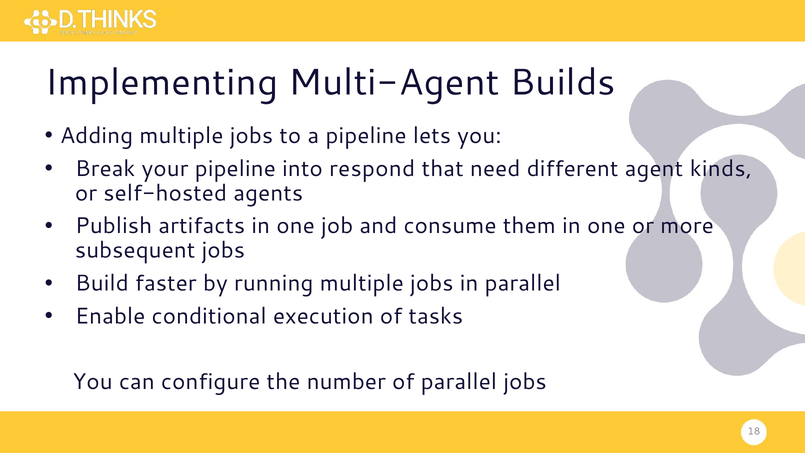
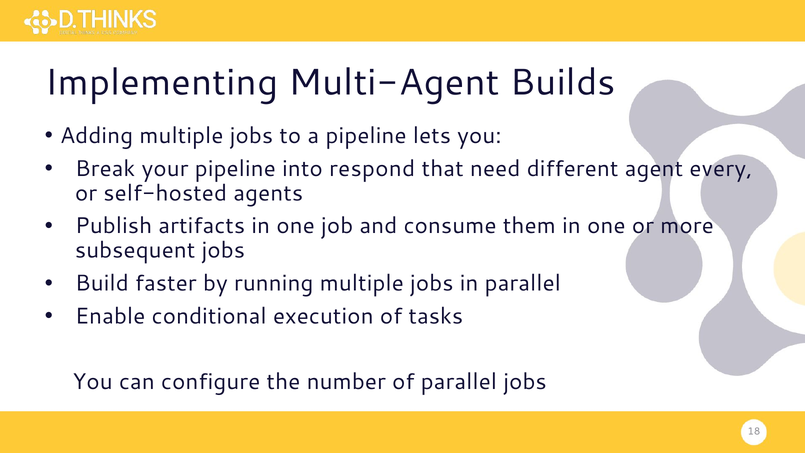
kinds: kinds -> every (721, 169)
